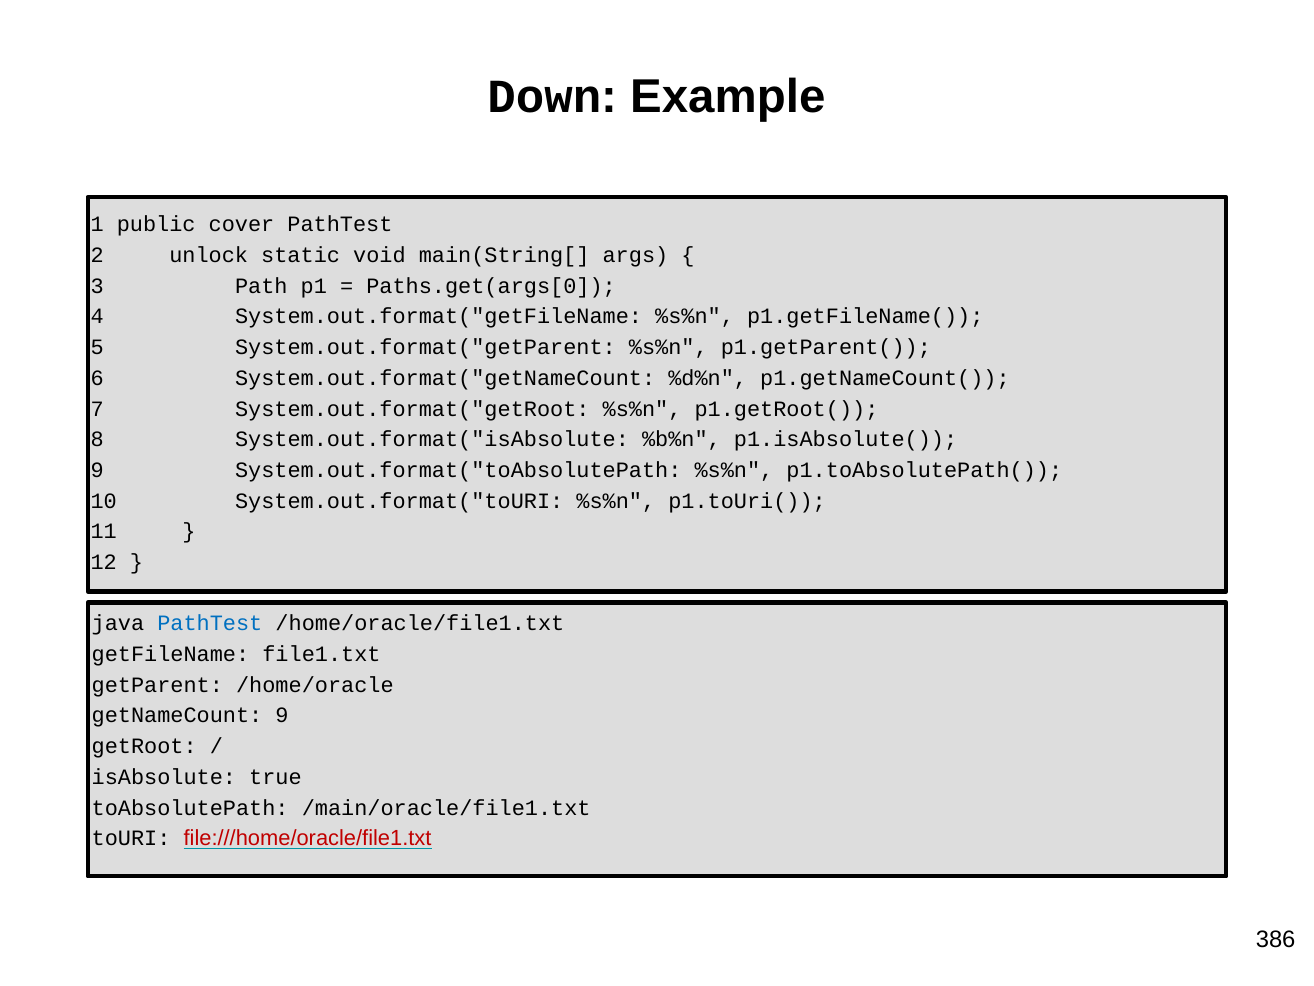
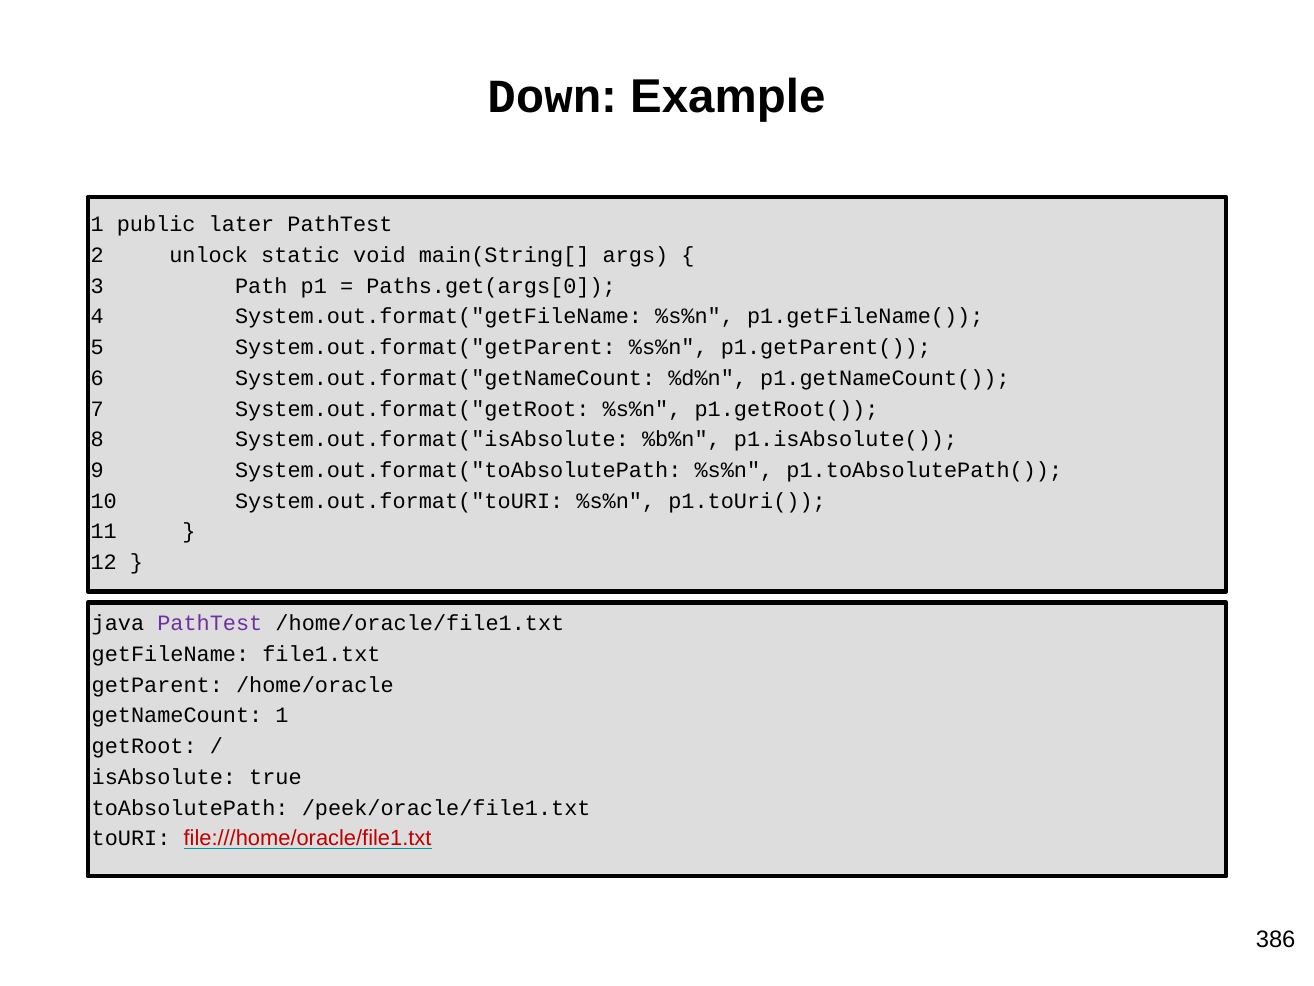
cover: cover -> later (241, 225)
PathTest colour: blue -> purple (210, 623)
getNameCount 9: 9 -> 1 (282, 715)
/main/oracle/file1.txt: /main/oracle/file1.txt -> /peek/oracle/file1.txt (446, 807)
